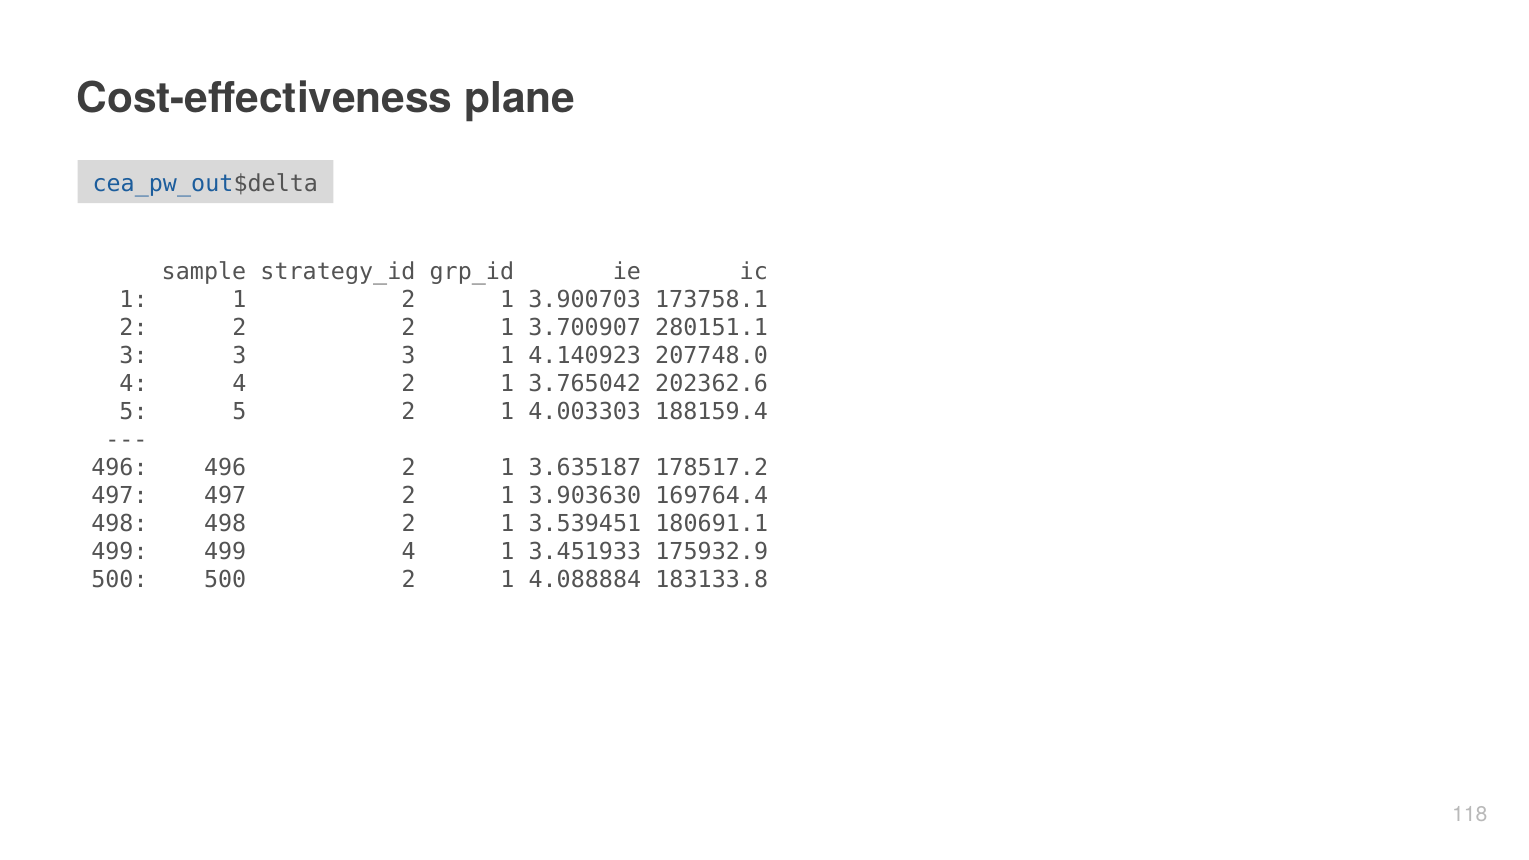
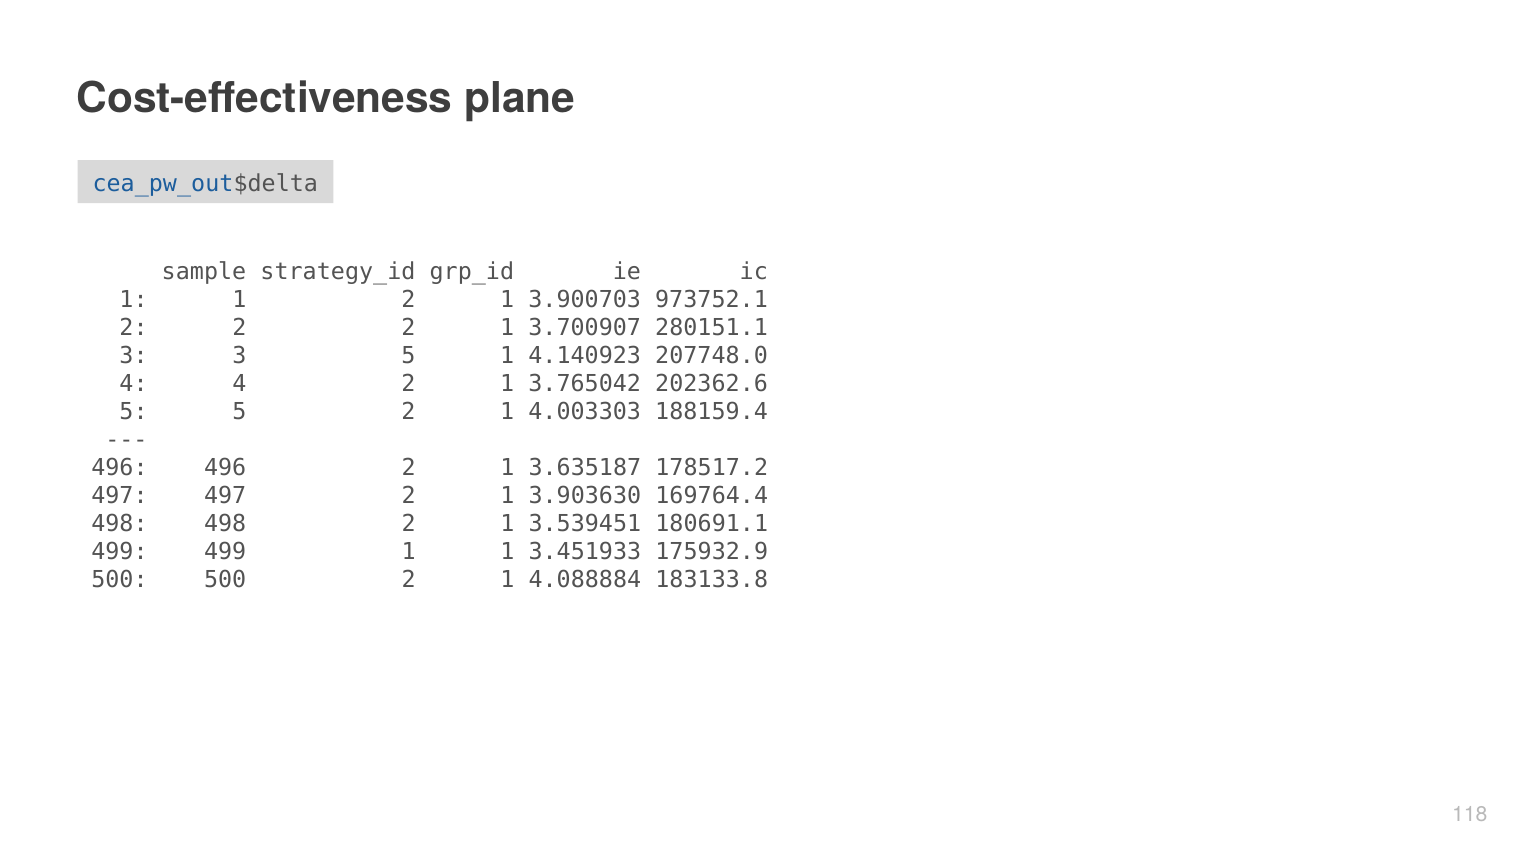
173758.1: 173758.1 -> 973752.1 (712, 300)
3 3 3: 3 -> 5 (408, 356)
499 4: 4 -> 1 (409, 552)
